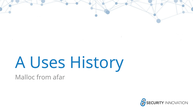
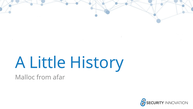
Uses: Uses -> Little (48, 62)
